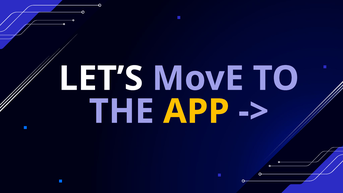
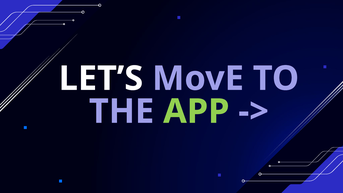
APP colour: yellow -> light green (196, 111)
